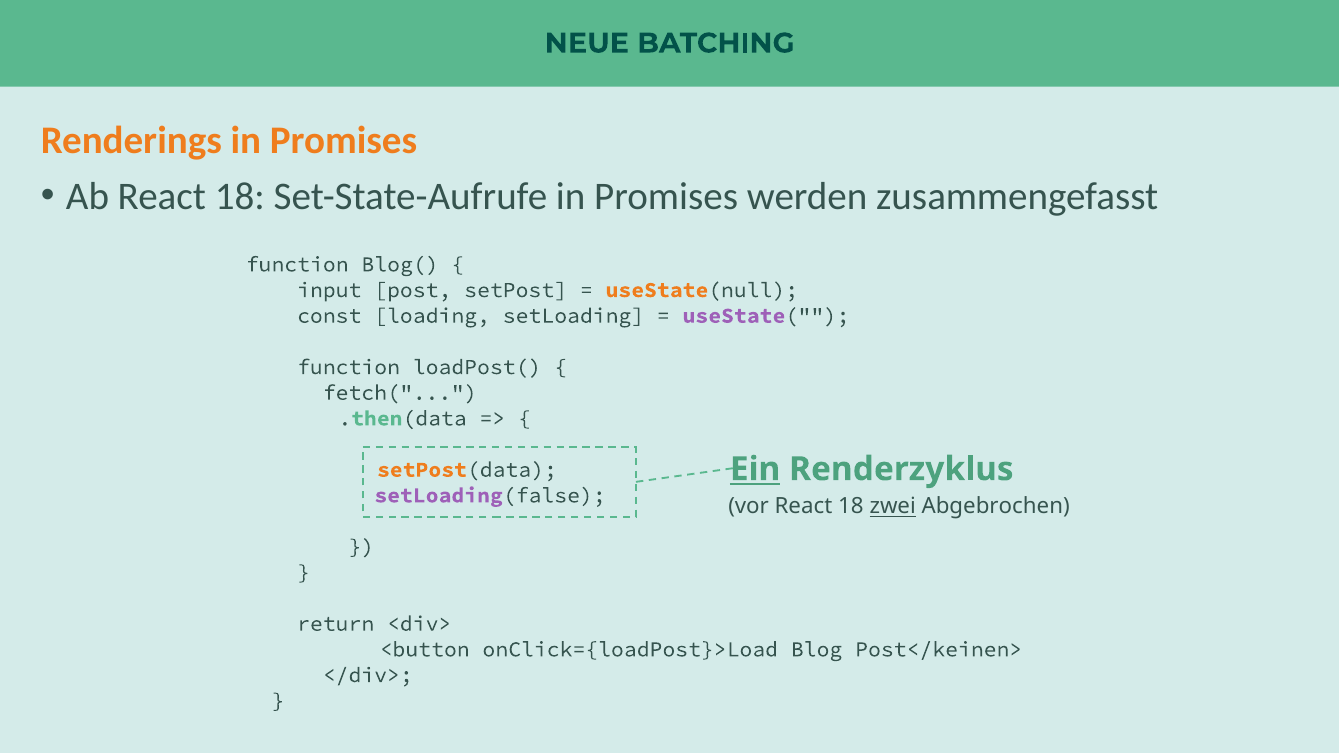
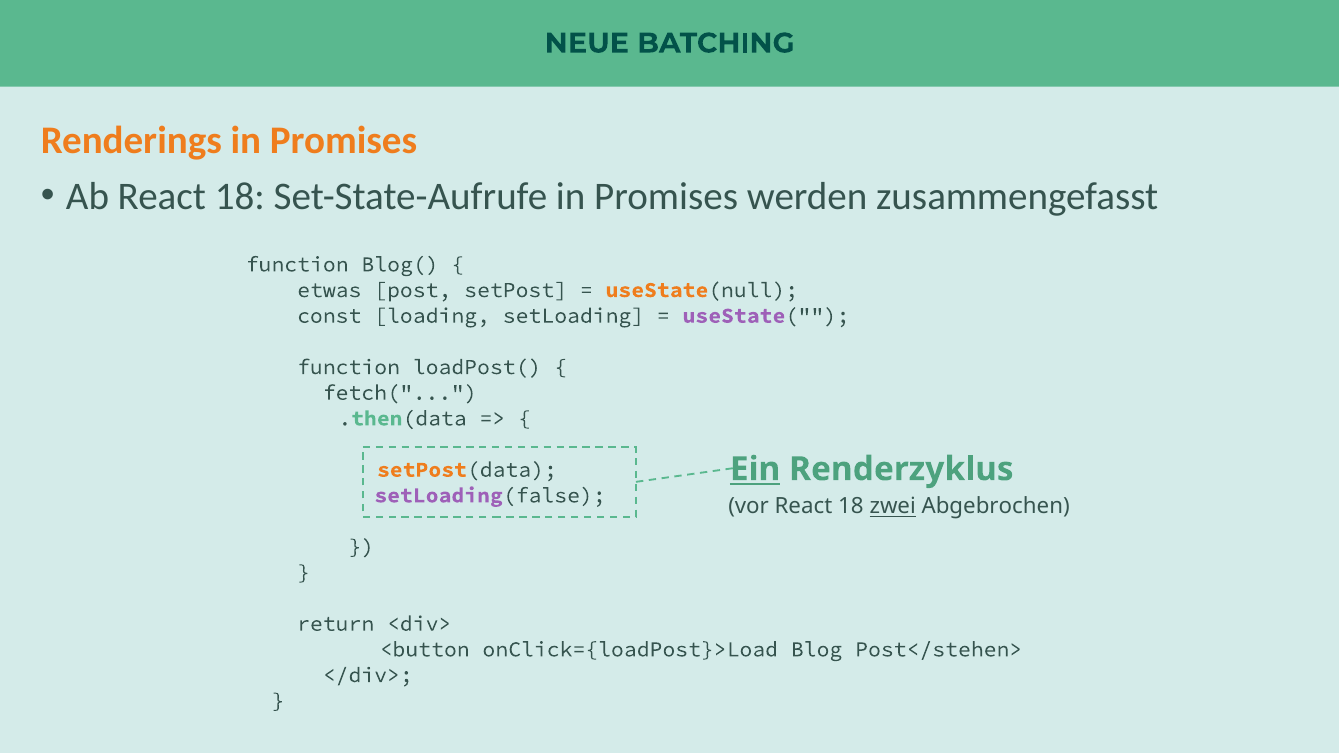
input: input -> etwas (329, 290)
Post</keinen>: Post</keinen> -> Post</stehen> (939, 650)
